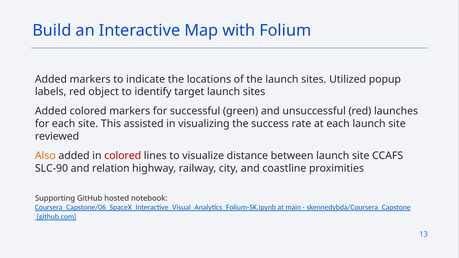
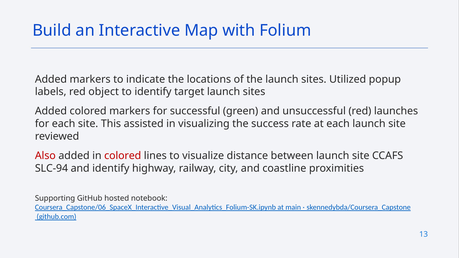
Also colour: orange -> red (45, 156)
SLC-90: SLC-90 -> SLC-94 (51, 168)
and relation: relation -> identify (111, 168)
